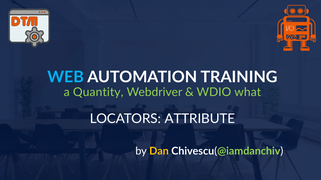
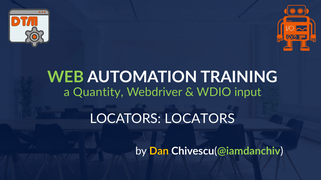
WEB colour: light blue -> light green (66, 77)
what: what -> input (248, 92)
LOCATORS ATTRIBUTE: ATTRIBUTE -> LOCATORS (200, 119)
